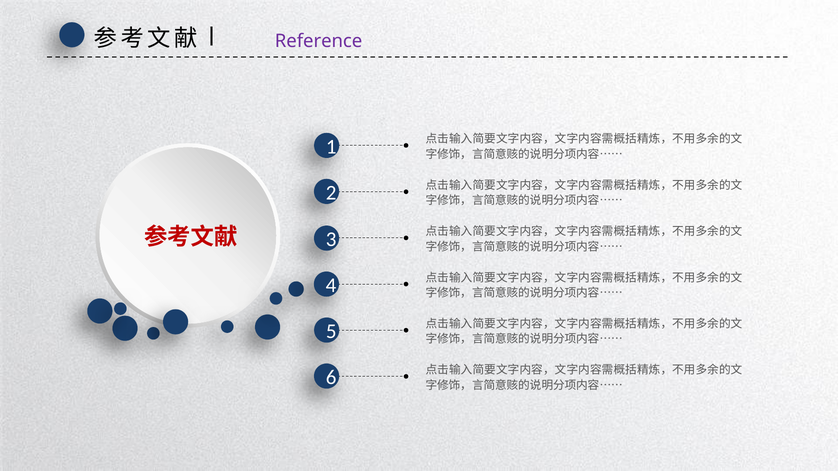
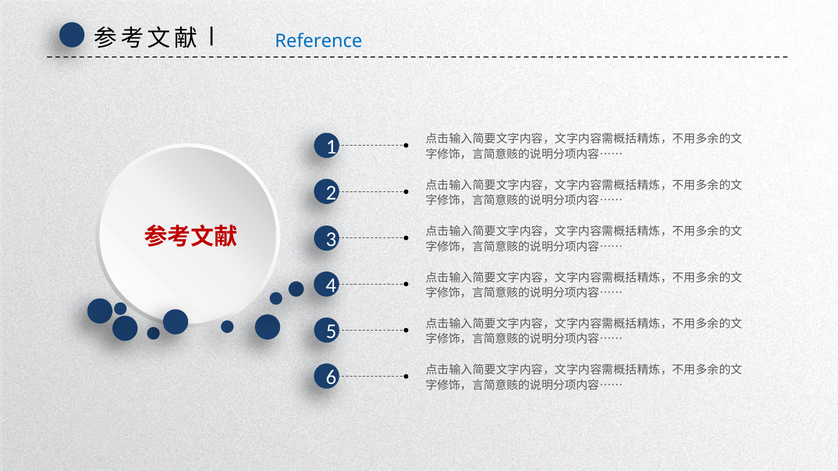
Reference colour: purple -> blue (319, 41)
